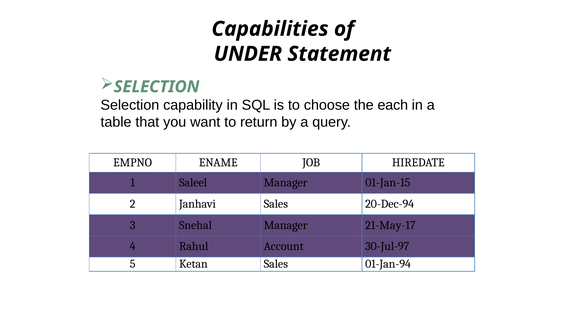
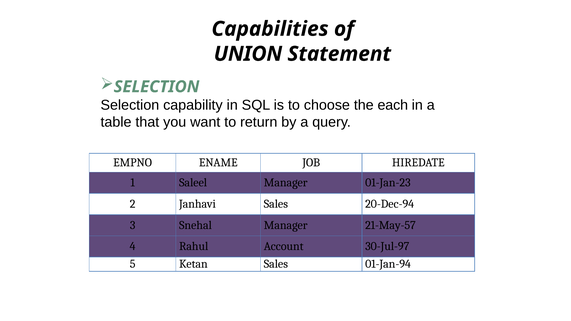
UNDER: UNDER -> UNION (248, 54)
01-Jan-15: 01-Jan-15 -> 01-Jan-23 (388, 183)
21-May-17: 21-May-17 -> 21-May-57 (390, 225)
